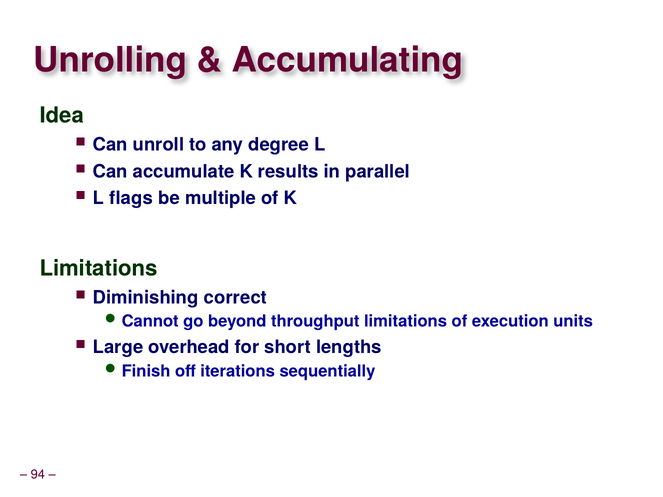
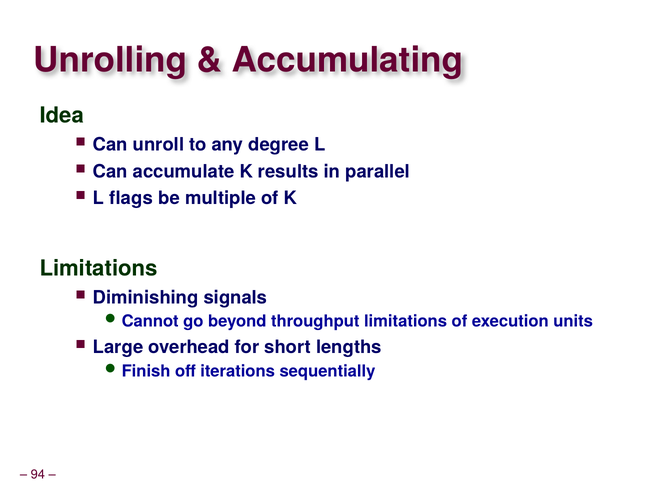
correct: correct -> signals (235, 298)
